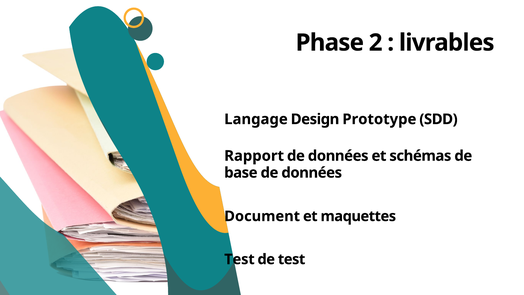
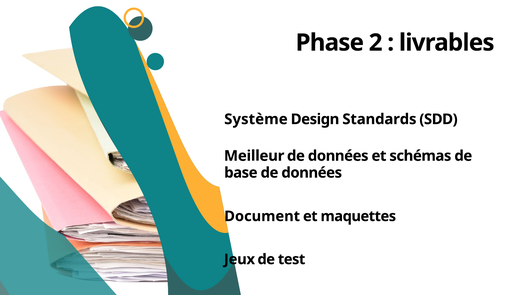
Langage: Langage -> Système (256, 119)
Prototype: Prototype -> Standards (379, 119)
Rapport: Rapport -> Meilleur (254, 156)
Test: Test -> Jeux (239, 259)
